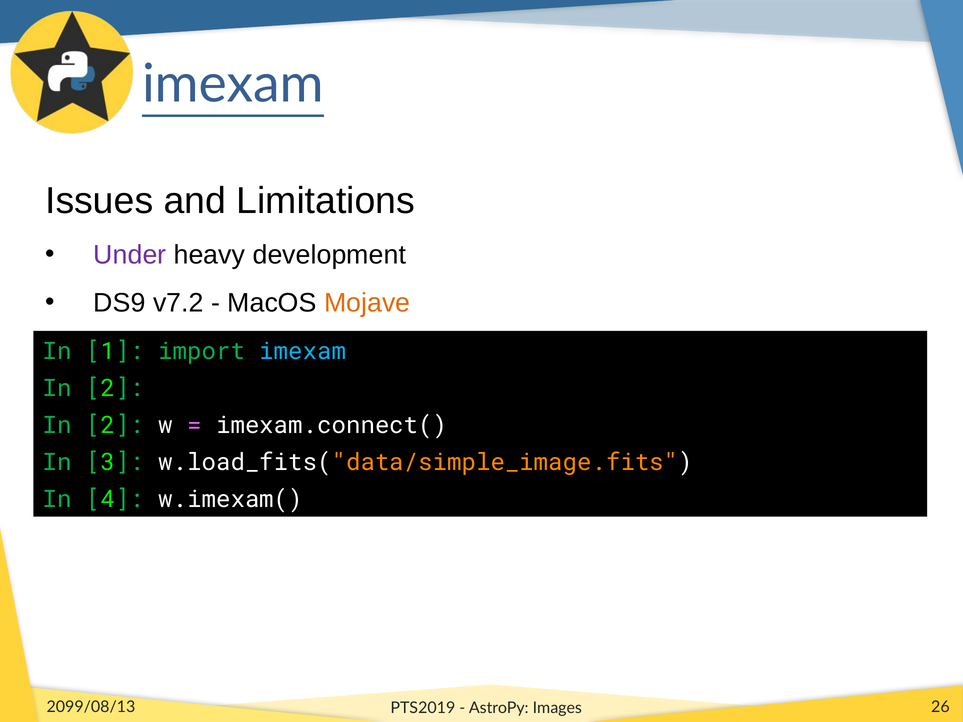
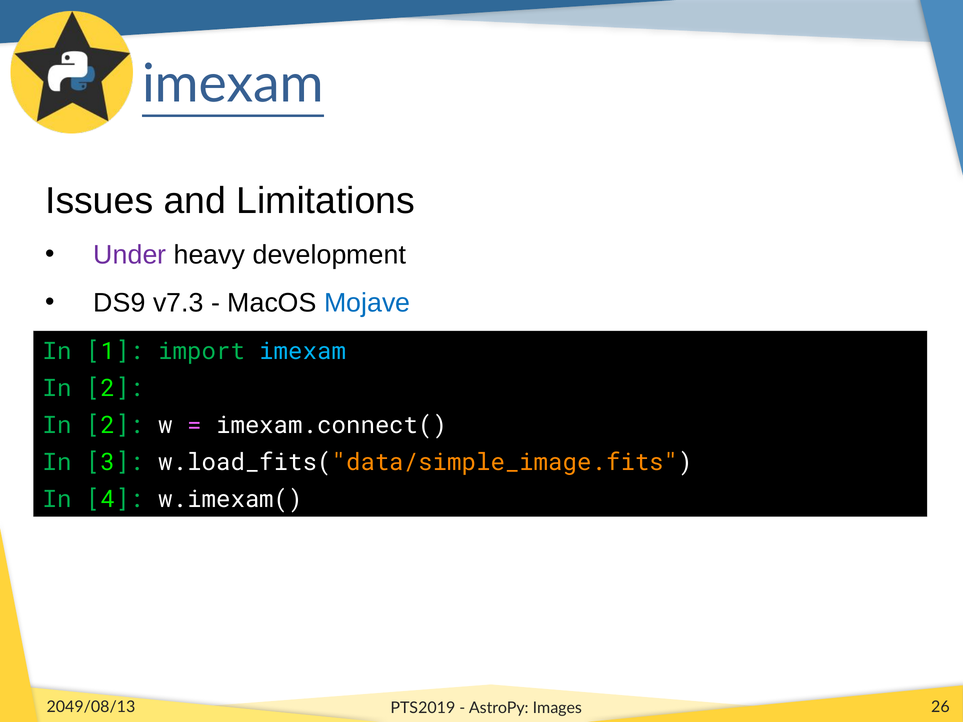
v7.2: v7.2 -> v7.3 (178, 303)
Mojave colour: orange -> blue (367, 303)
2099/08/13: 2099/08/13 -> 2049/08/13 (91, 707)
